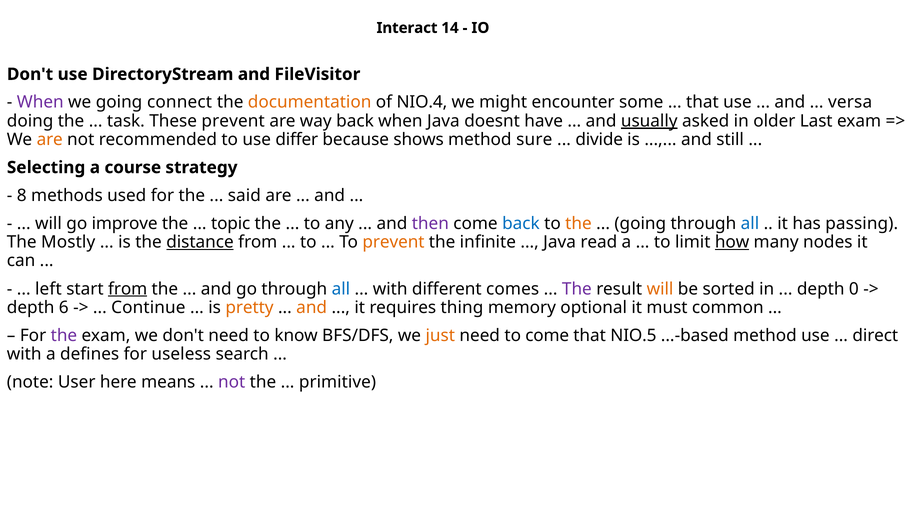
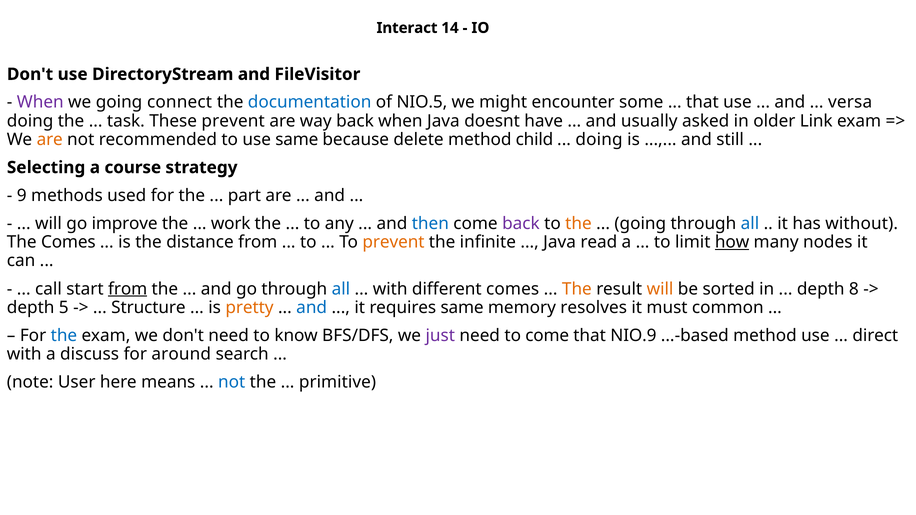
documentation colour: orange -> blue (310, 102)
NIO.4: NIO.4 -> NIO.5 (422, 102)
usually underline: present -> none (649, 121)
Last: Last -> Link (816, 121)
use differ: differ -> same (297, 139)
shows: shows -> delete (419, 139)
sure: sure -> child (534, 139)
divide: divide -> doing (599, 139)
8: 8 -> 9 (22, 196)
said: said -> part (244, 196)
topic: topic -> work (231, 224)
then colour: purple -> blue (430, 224)
back colour: blue -> purple (521, 224)
passing: passing -> without (862, 224)
The Mostly: Mostly -> Comes (68, 242)
distance underline: present -> none (200, 242)
left: left -> call (48, 289)
The colour: purple -> orange (577, 289)
0: 0 -> 8 (854, 289)
6: 6 -> 5 (64, 308)
Continue: Continue -> Structure (148, 308)
and colour: orange -> blue (312, 308)
requires thing: thing -> same (462, 308)
optional: optional -> resolves (594, 308)
the colour: purple -> blue (64, 336)
just colour: orange -> purple (440, 336)
NIO.5: NIO.5 -> NIO.9 (633, 336)
defines: defines -> discuss (90, 354)
useless: useless -> around (181, 354)
not colour: purple -> blue (232, 382)
